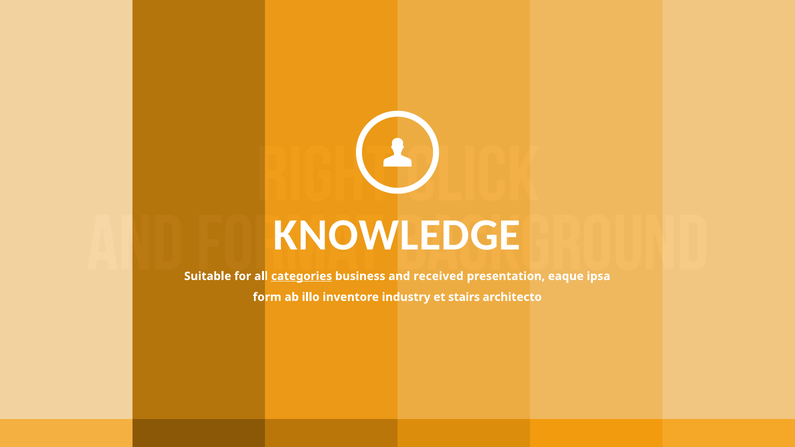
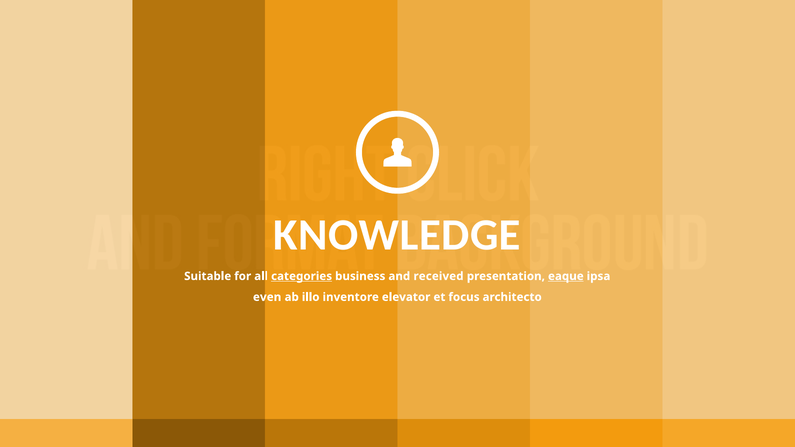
eaque underline: none -> present (566, 276)
form: form -> even (267, 297)
industry: industry -> elevator (406, 297)
stairs: stairs -> focus (464, 297)
